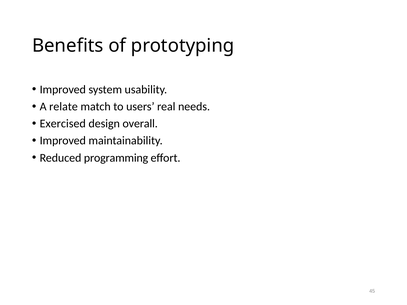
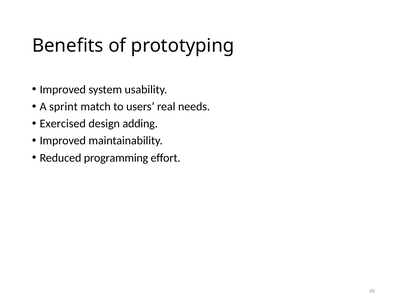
relate: relate -> sprint (63, 107)
overall: overall -> adding (140, 124)
